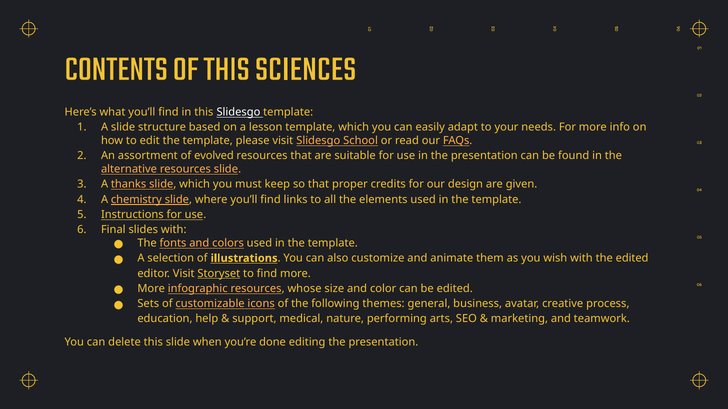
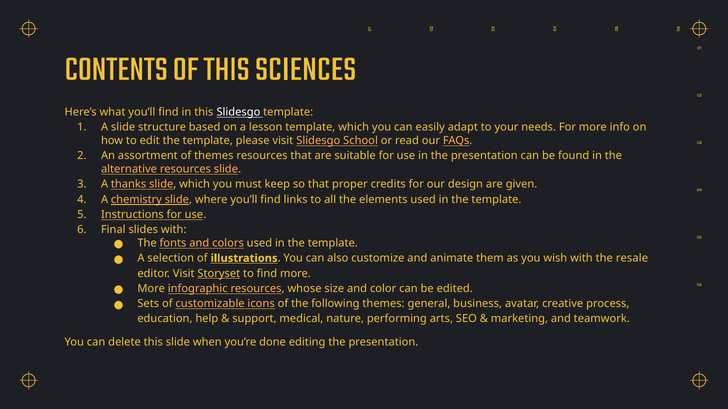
of evolved: evolved -> themes (214, 156)
the edited: edited -> resale (632, 259)
